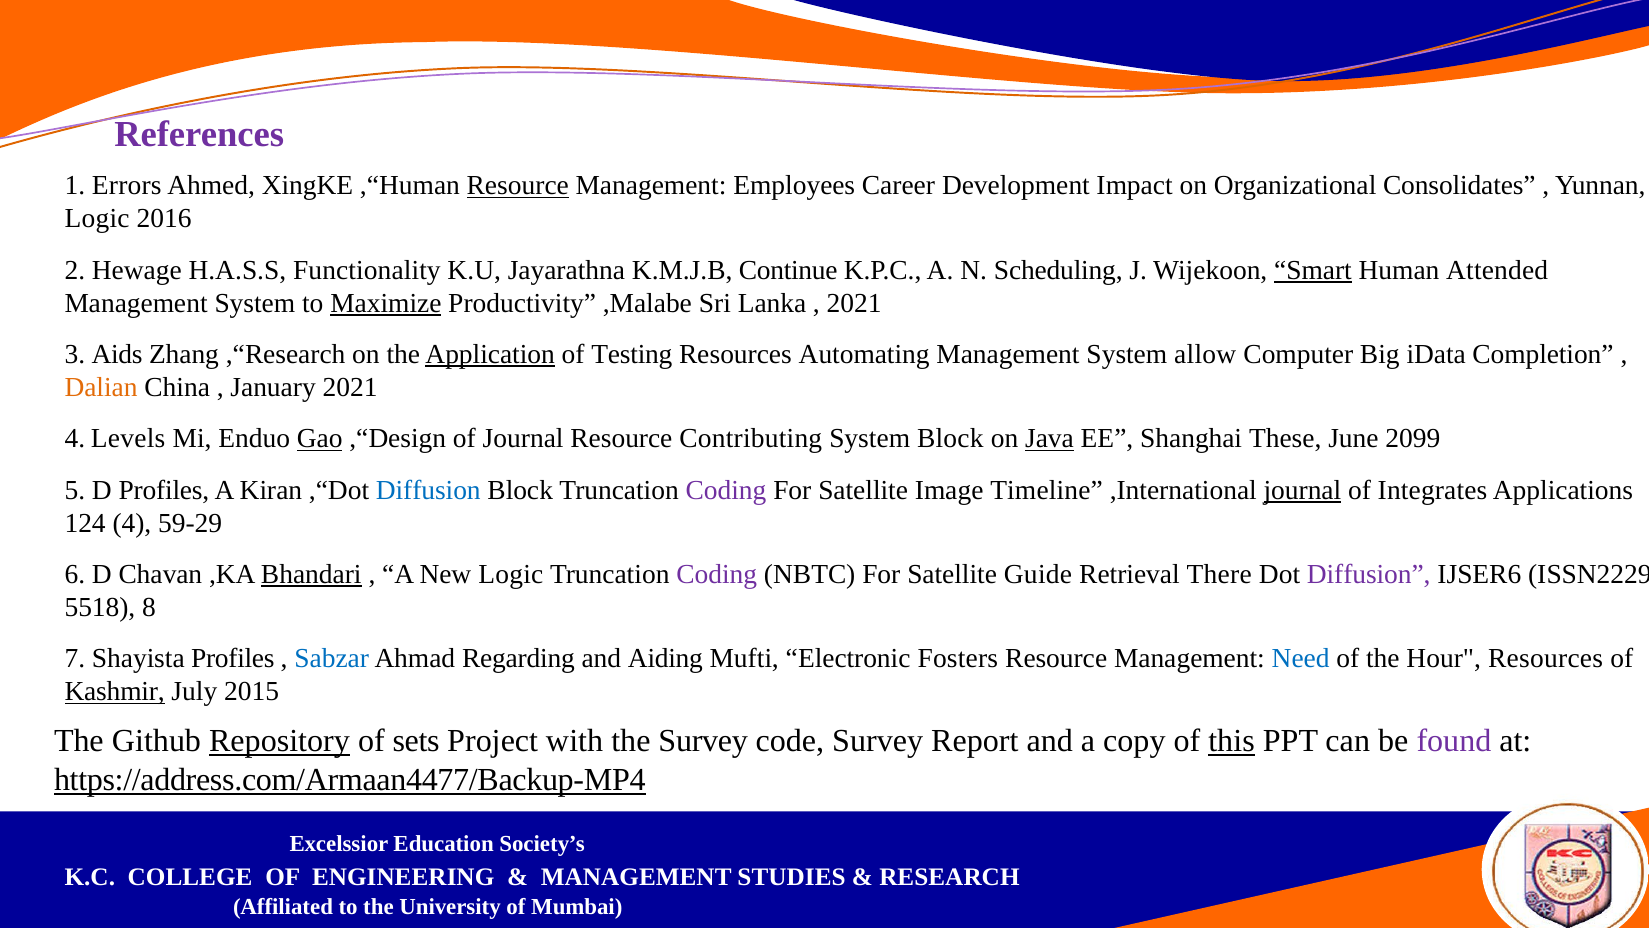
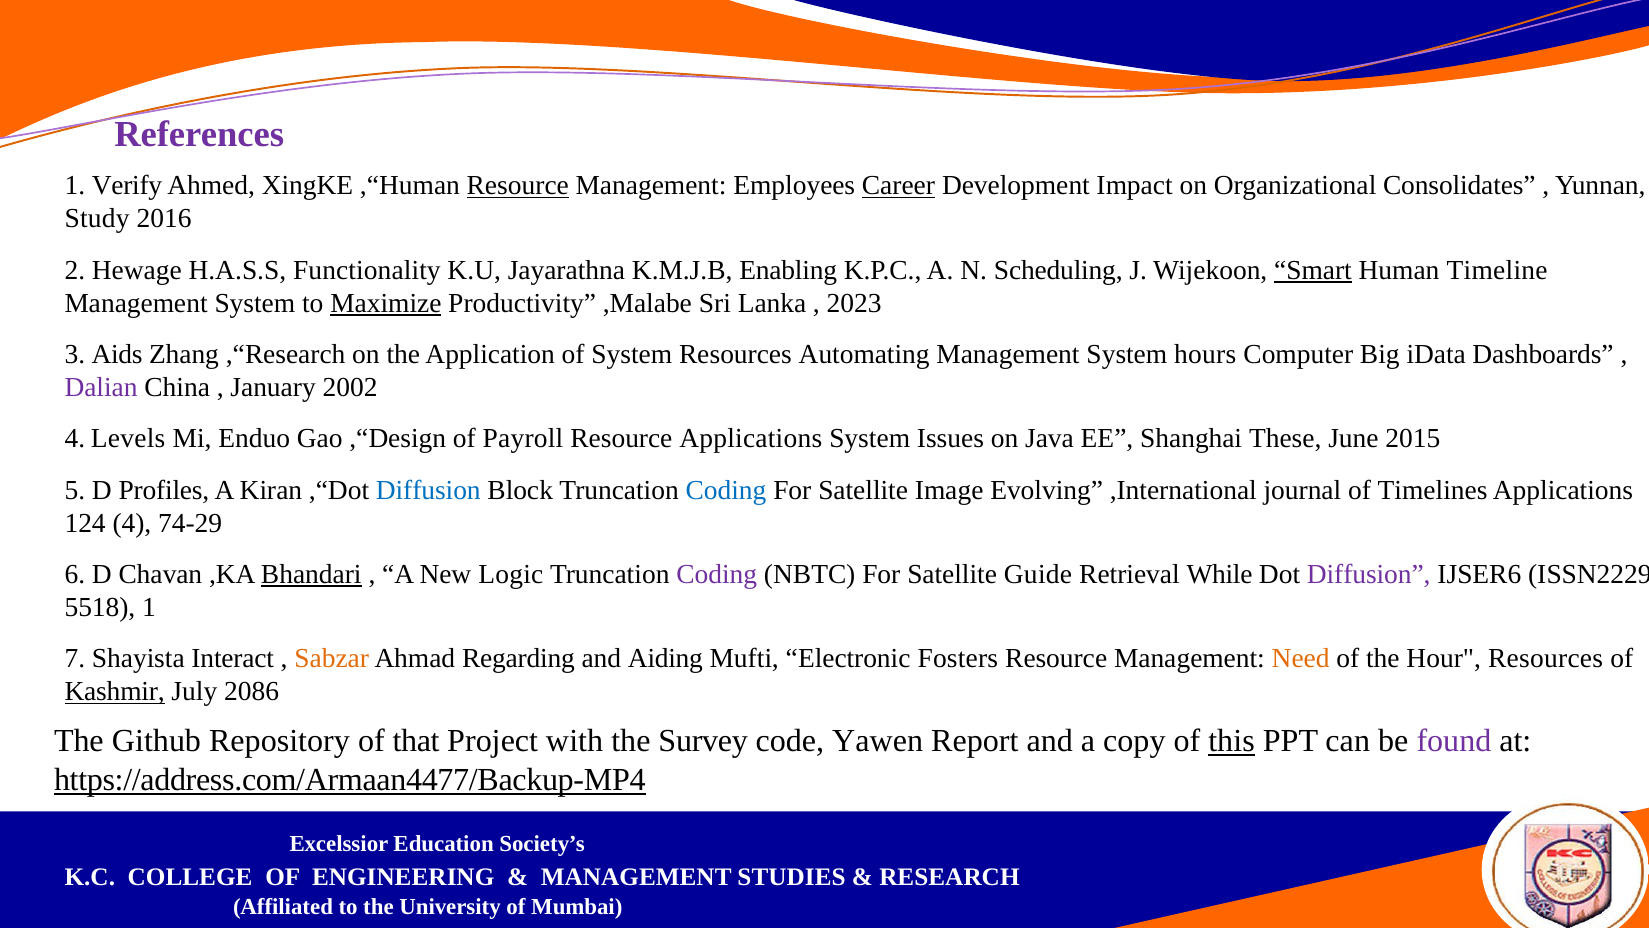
Errors: Errors -> Verify (127, 186)
Career underline: none -> present (898, 186)
Logic: Logic -> Study (97, 219)
Continue: Continue -> Enabling (788, 270)
Attended: Attended -> Timeline (1497, 270)
2021: 2021 -> 2023 (854, 303)
Application underline: present -> none (490, 354)
of Testing: Testing -> System (632, 354)
allow: allow -> hours (1205, 354)
Completion: Completion -> Dashboards (1543, 354)
Dalian colour: orange -> purple (101, 387)
January 2021: 2021 -> 2002 (350, 387)
Gao underline: present -> none (320, 439)
of Journal: Journal -> Payroll (523, 439)
Resource Contributing: Contributing -> Applications (751, 439)
System Block: Block -> Issues (950, 439)
Java underline: present -> none (1050, 439)
2099: 2099 -> 2015 (1413, 439)
Coding colour: purple -> blue (726, 490)
Timeline: Timeline -> Evolving (1047, 490)
journal underline: present -> none (1302, 490)
Integrates: Integrates -> Timelines (1433, 490)
59-29: 59-29 -> 74-29 (190, 523)
There: There -> While (1219, 574)
8: 8 -> 1 (149, 607)
Shayista Profiles: Profiles -> Interact (233, 658)
Sabzar colour: blue -> orange (332, 658)
Need colour: blue -> orange (1301, 658)
2015: 2015 -> 2086 (252, 691)
Repository underline: present -> none (280, 741)
sets: sets -> that (416, 741)
code Survey: Survey -> Yawen (878, 741)
